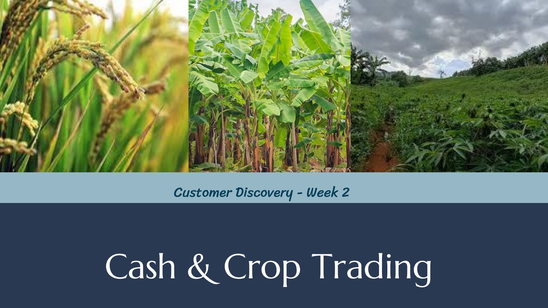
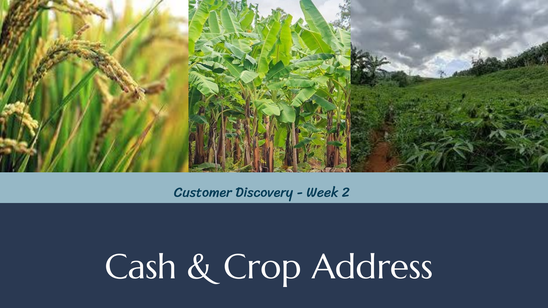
Trading: Trading -> Address (372, 267)
